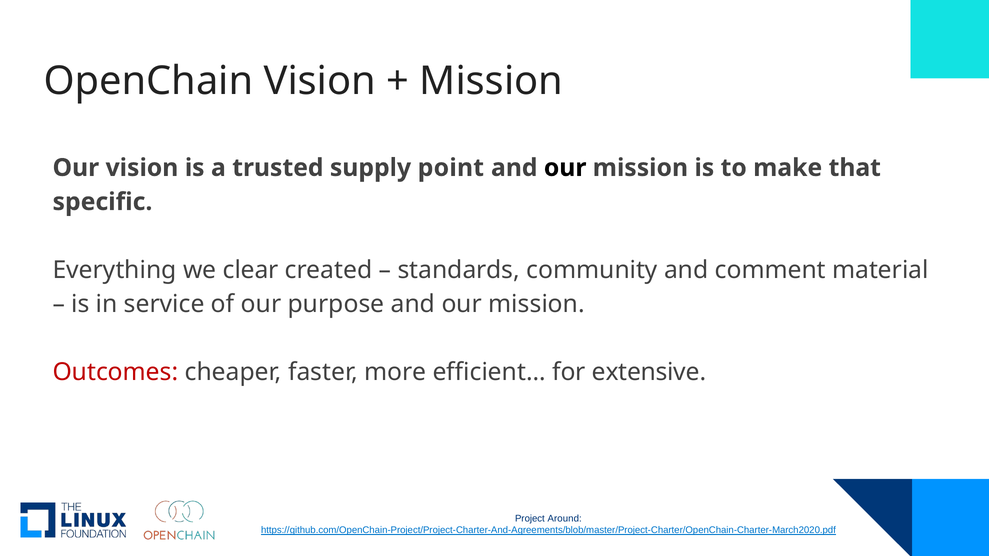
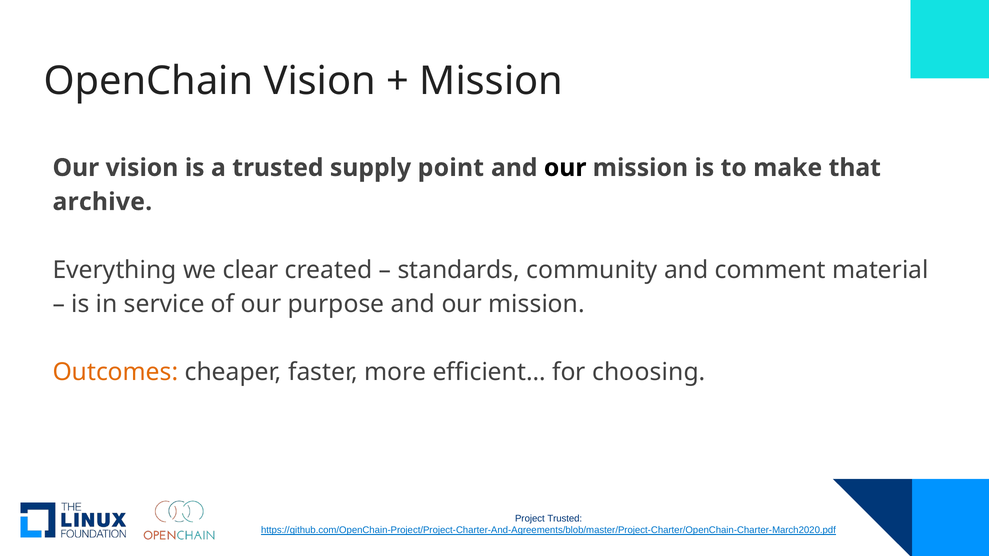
specific: specific -> archive (102, 202)
Outcomes colour: red -> orange (115, 373)
extensive: extensive -> choosing (649, 373)
Project Around: Around -> Trusted (565, 519)
